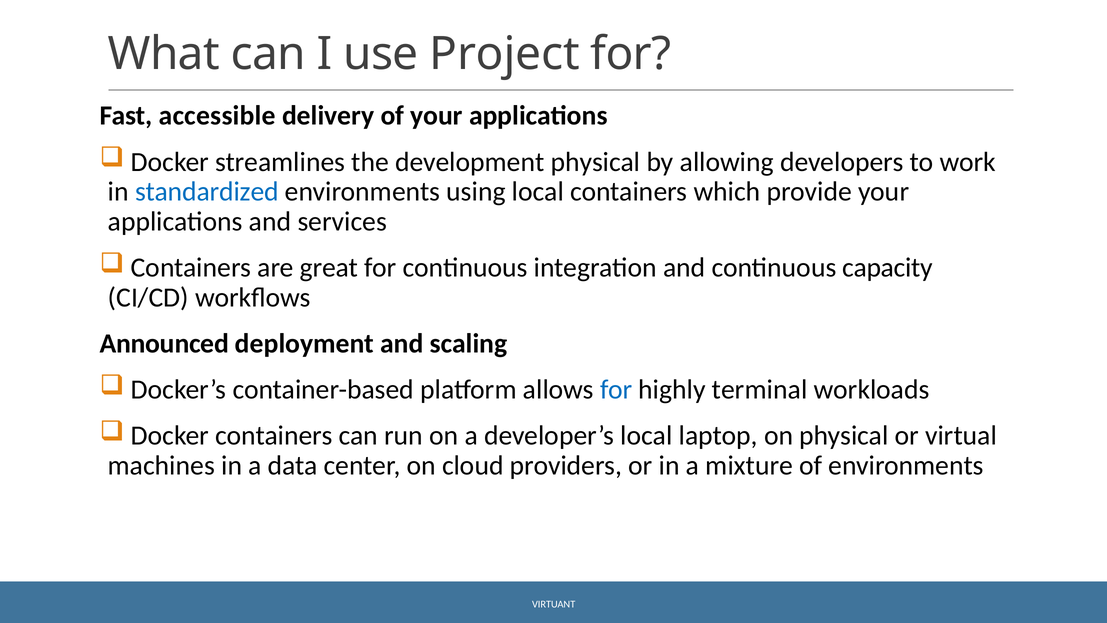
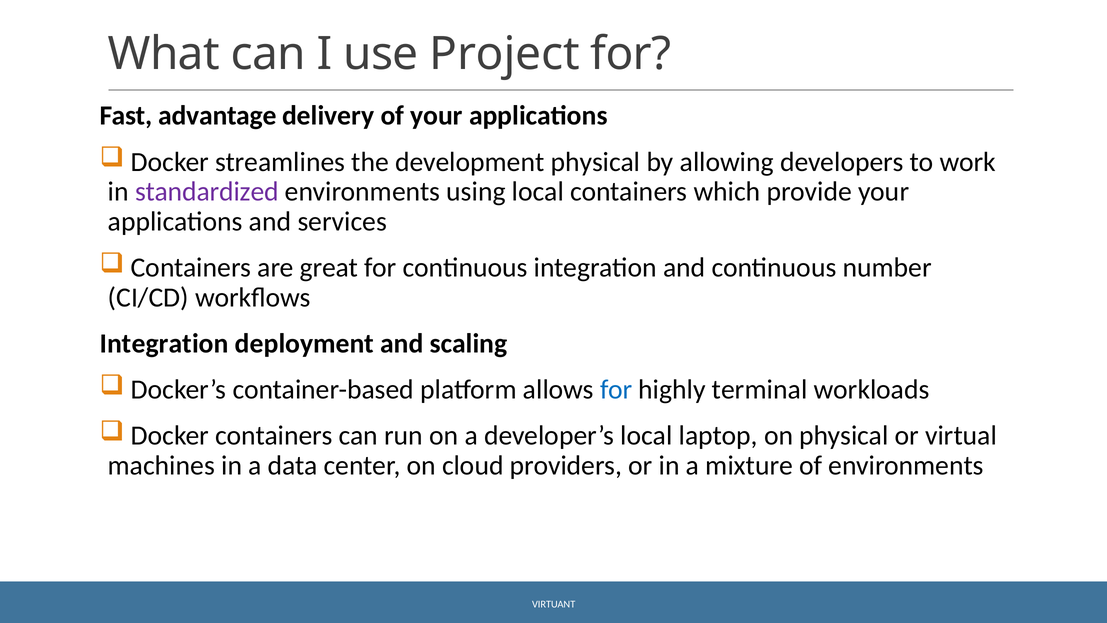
accessible: accessible -> advantage (217, 116)
standardized colour: blue -> purple (207, 192)
capacity: capacity -> number (887, 268)
Announced: Announced -> Integration (164, 343)
